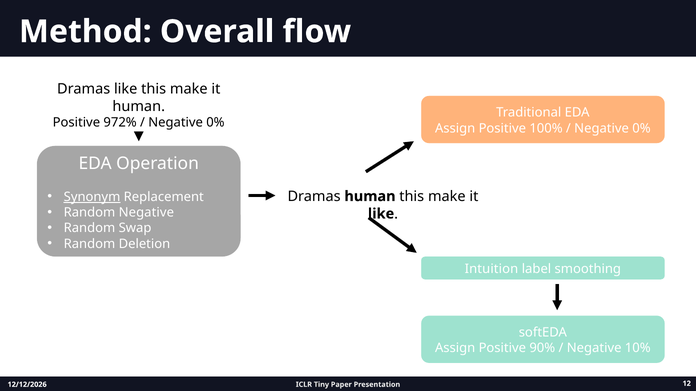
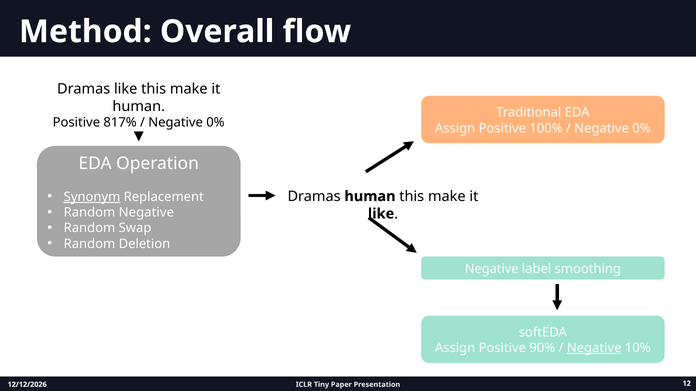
972%: 972% -> 817% (120, 123)
Intuition: Intuition -> Negative (492, 269)
Negative underline: none -> present (594, 348)
